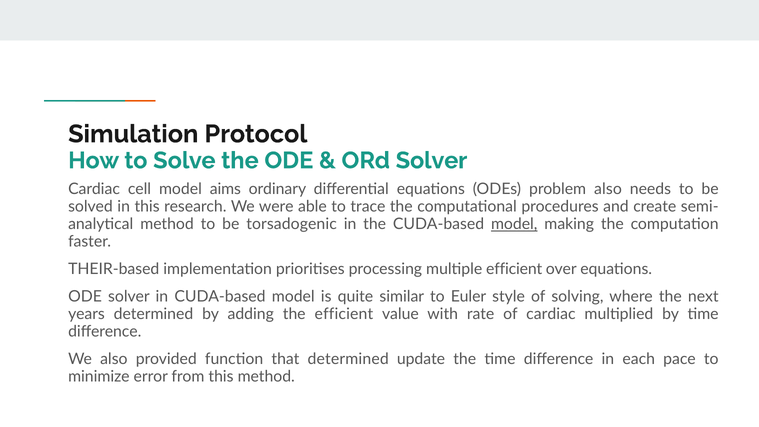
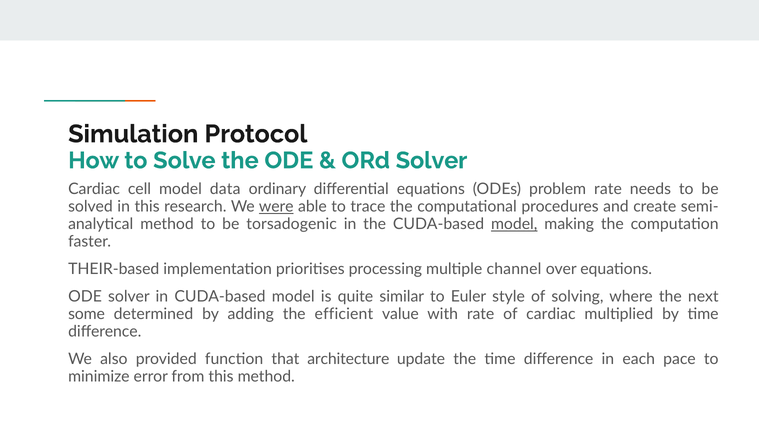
aims: aims -> data (225, 189)
problem also: also -> rate (608, 189)
were underline: none -> present (276, 207)
multiple efficient: efficient -> channel (514, 269)
years: years -> some (87, 314)
that determined: determined -> architecture (348, 359)
